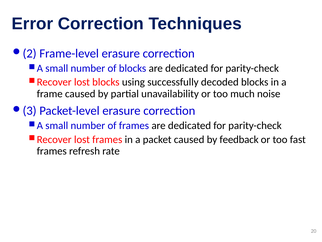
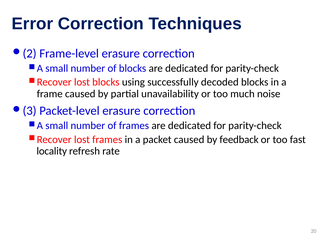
frames: frames -> locality (52, 151)
